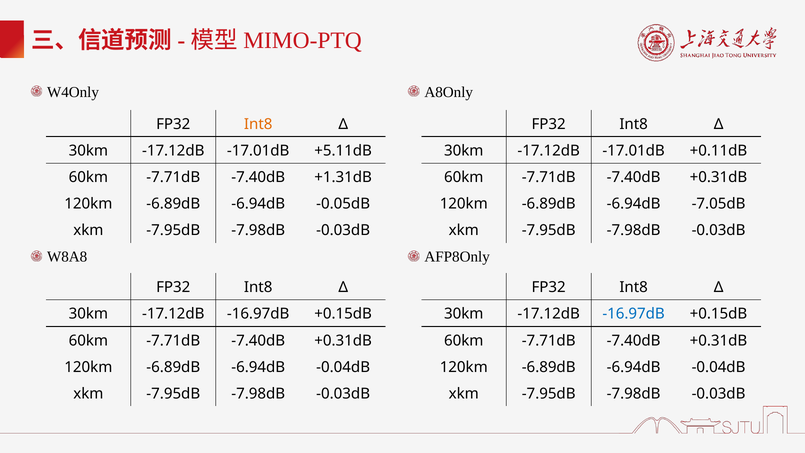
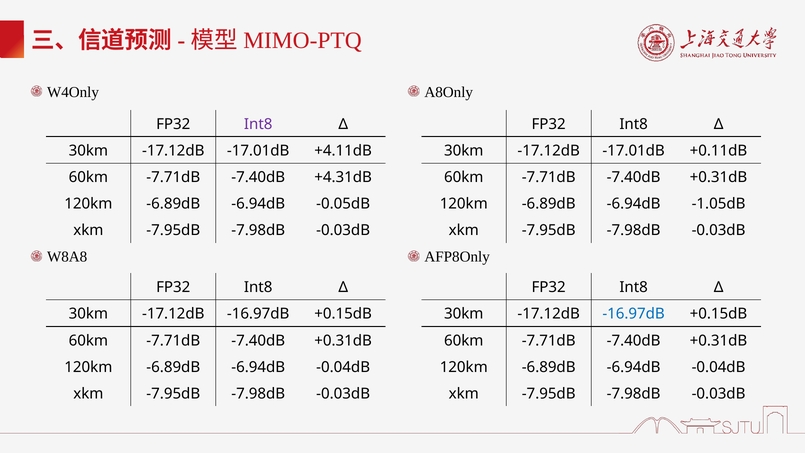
Int8 colour: orange -> purple (258, 124)
+5.11dB: +5.11dB -> +4.11dB (343, 151)
+1.31dB: +1.31dB -> +4.31dB (343, 177)
-7.05dB: -7.05dB -> -1.05dB (719, 204)
